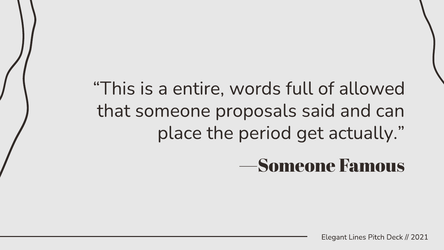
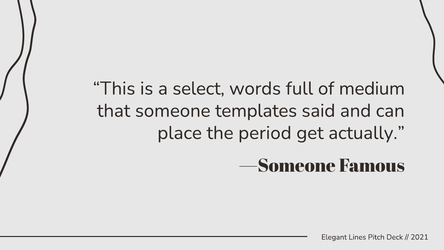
entire: entire -> select (199, 88)
allowed: allowed -> medium (372, 88)
proposals: proposals -> templates (256, 111)
